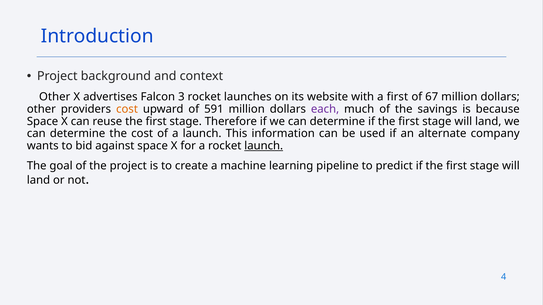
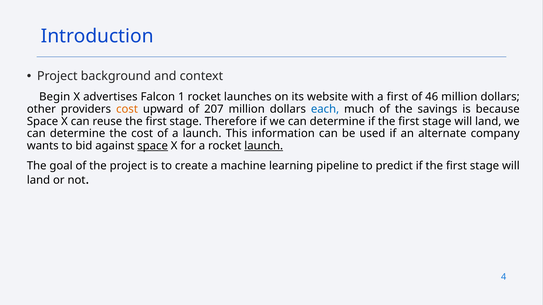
Other: Other -> Begin (55, 97)
3: 3 -> 1 (181, 97)
67: 67 -> 46 (432, 97)
591: 591 -> 207 (214, 109)
each colour: purple -> blue (325, 109)
space underline: none -> present (153, 146)
